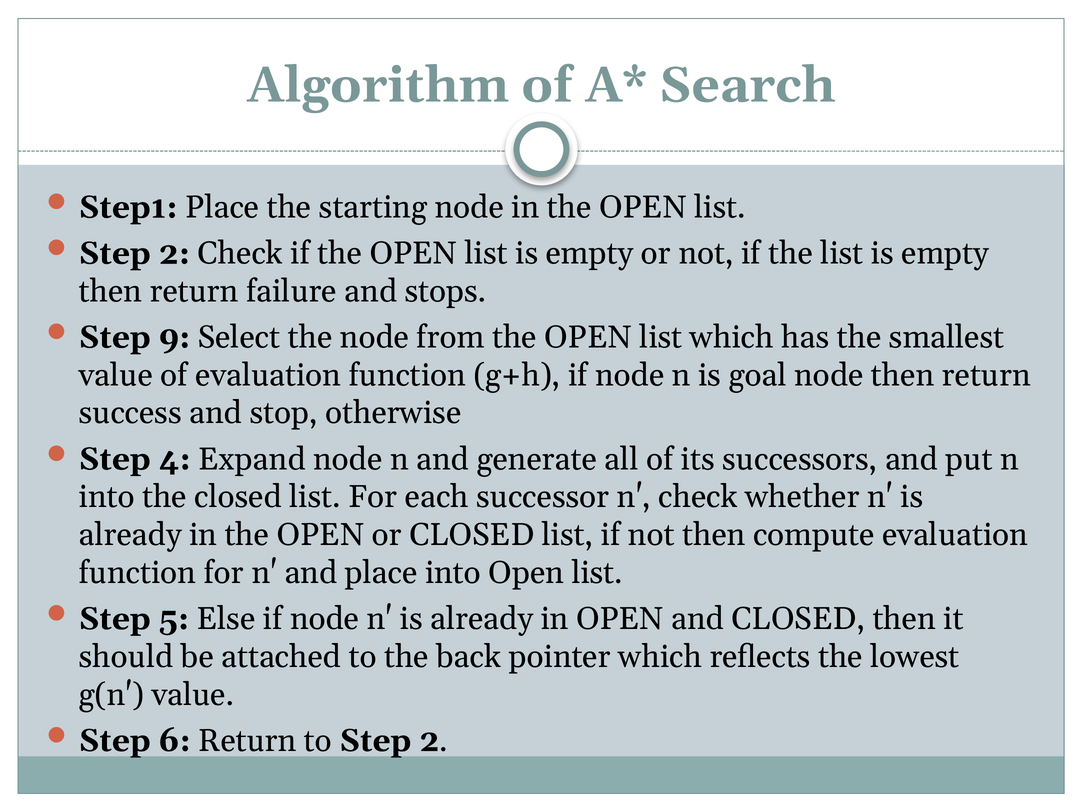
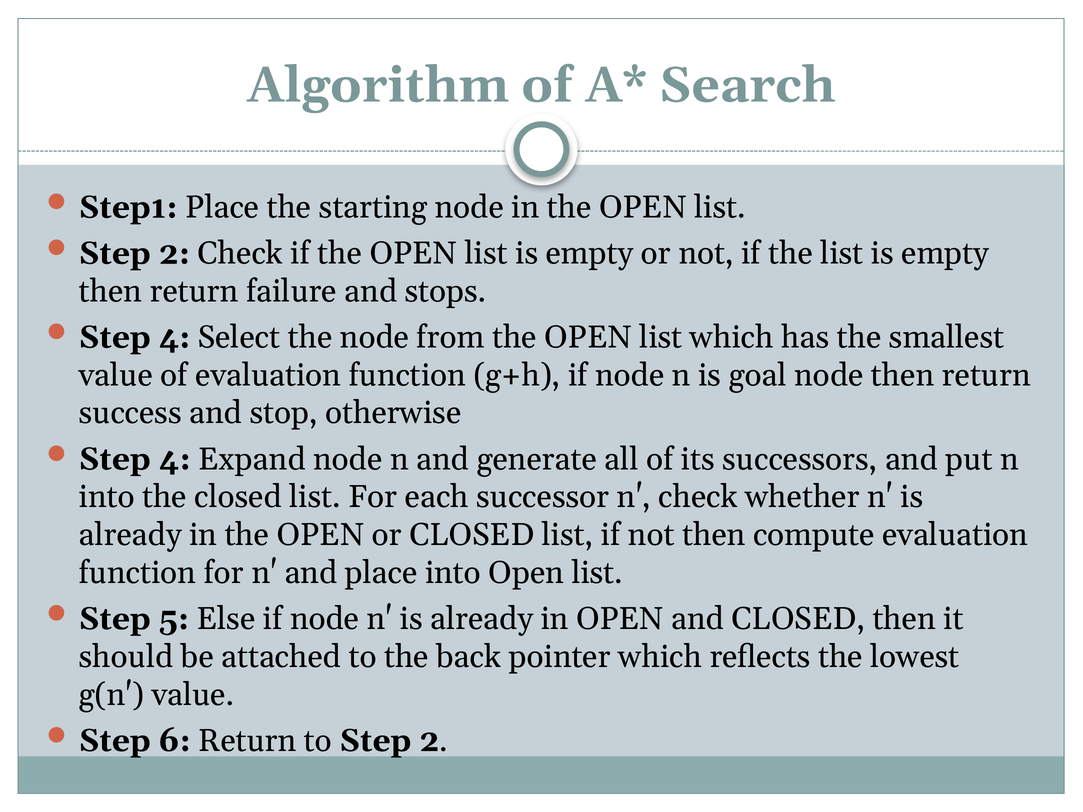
9: 9 -> 4 (175, 337)
